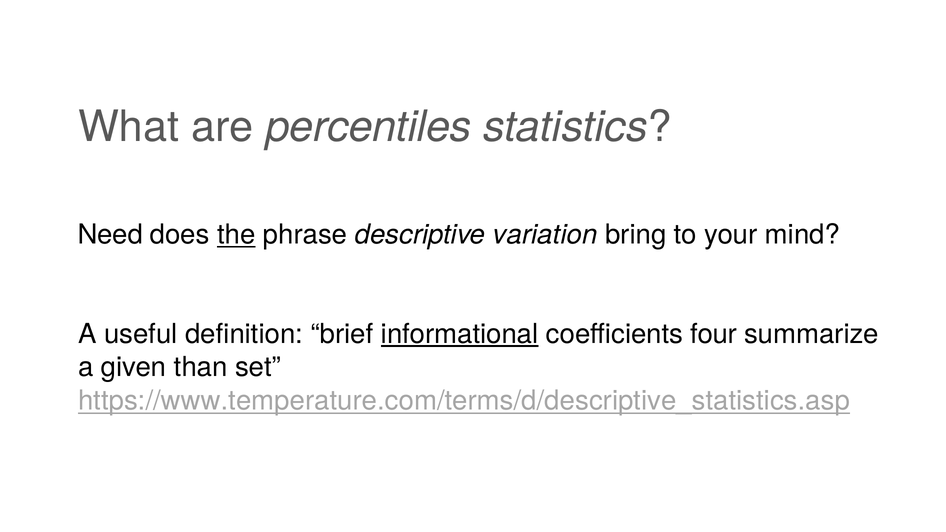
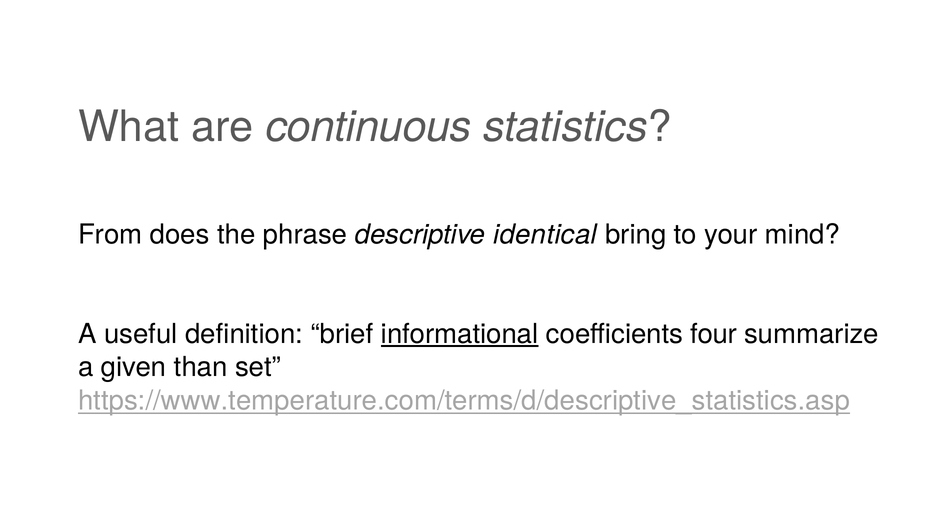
percentiles: percentiles -> continuous (369, 127)
Need: Need -> From (110, 235)
the underline: present -> none (236, 235)
variation: variation -> identical (545, 235)
